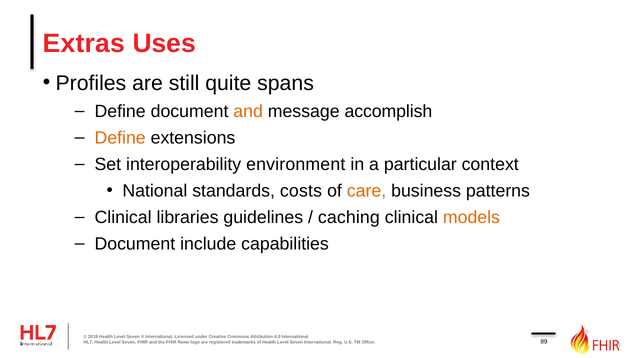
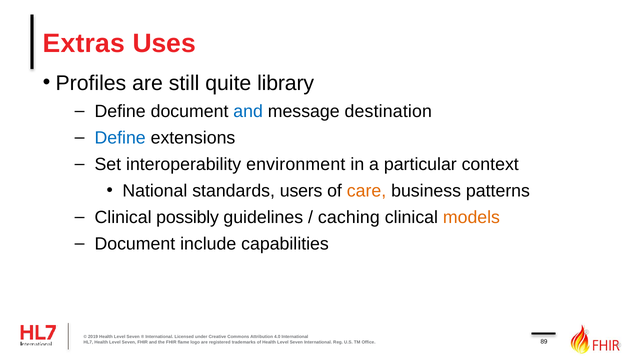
spans: spans -> library (286, 83)
and colour: orange -> blue (248, 112)
accomplish: accomplish -> destination (388, 112)
Define colour: orange -> blue (120, 138)
costs: costs -> users (301, 191)
libraries: libraries -> possibly (188, 218)
